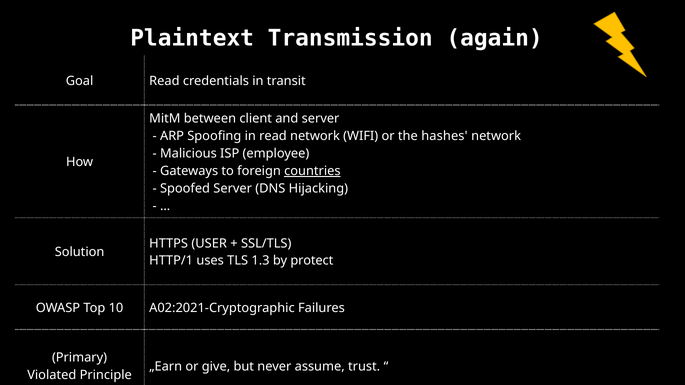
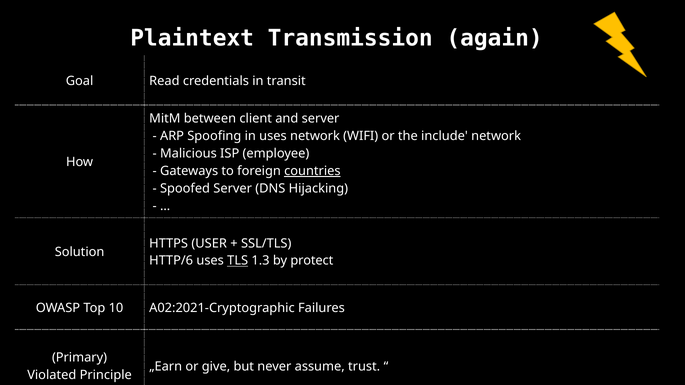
in read: read -> uses (273, 136)
hashes: hashes -> include (444, 136)
HTTP/1: HTTP/1 -> HTTP/6 (171, 261)
TLS underline: none -> present (238, 261)
